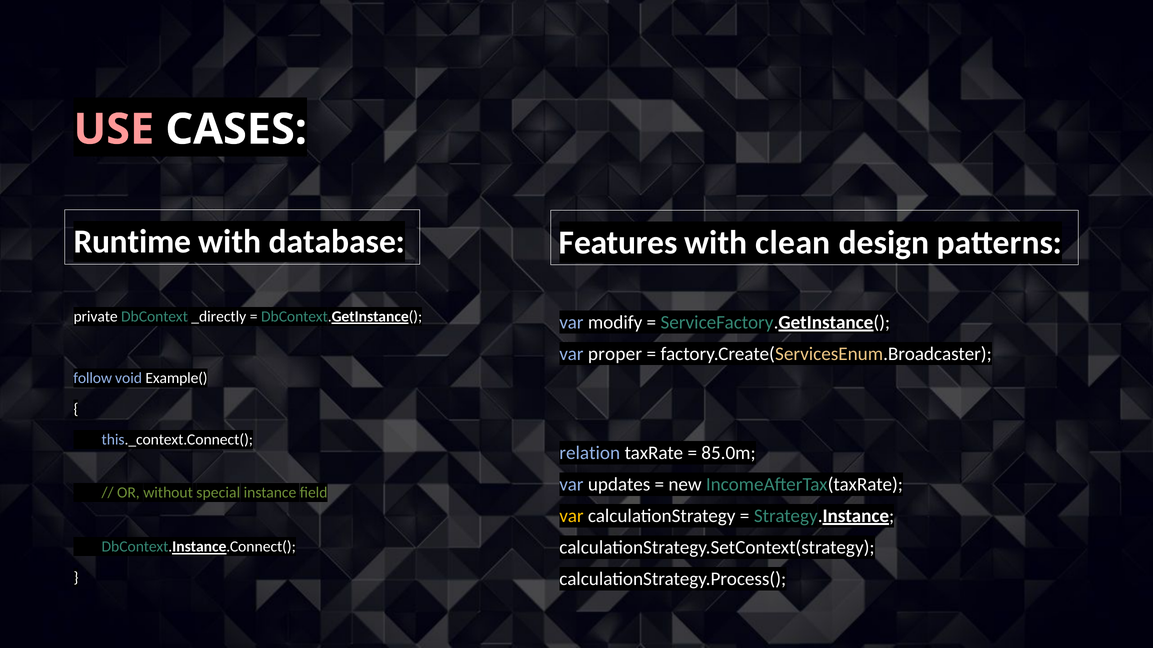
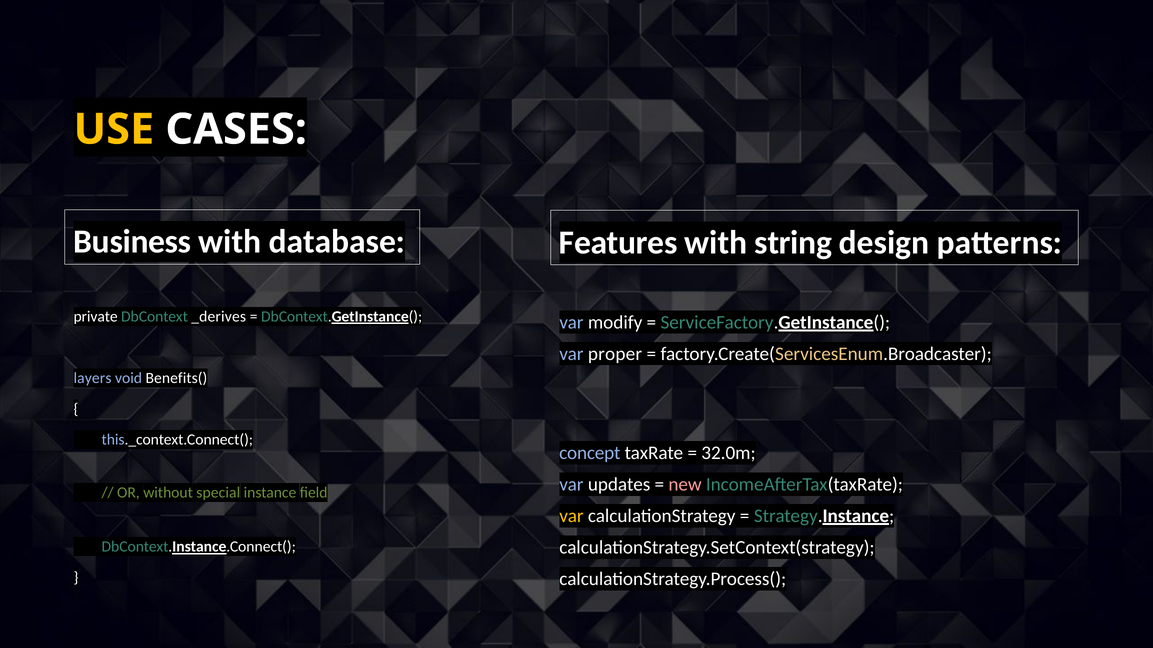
USE colour: pink -> yellow (114, 130)
Runtime: Runtime -> Business (132, 242)
clean: clean -> string (793, 243)
_directly: _directly -> _derives (219, 317)
follow: follow -> layers (93, 379)
Example(: Example( -> Benefits( (176, 379)
relation: relation -> concept (590, 453)
85.0m: 85.0m -> 32.0m (728, 453)
new colour: white -> pink (685, 485)
